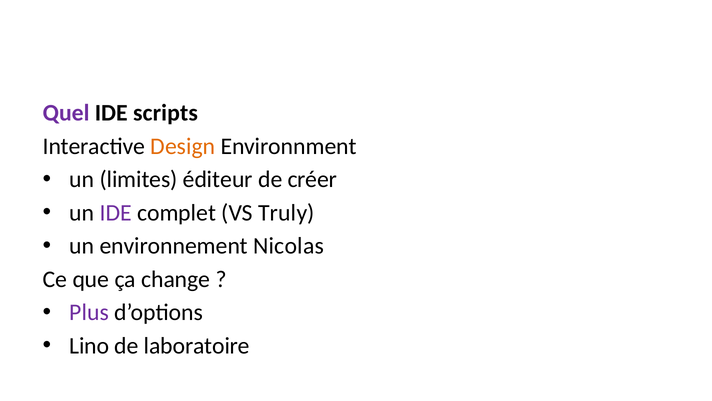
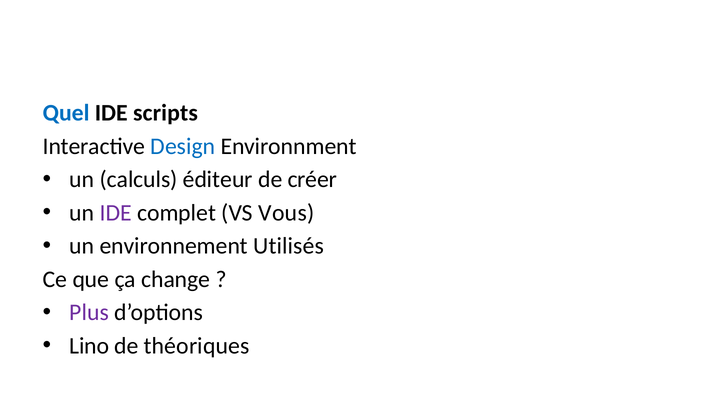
Quel colour: purple -> blue (66, 113)
Design colour: orange -> blue (183, 146)
limites: limites -> calculs (139, 179)
Truly: Truly -> Vous (286, 213)
Nicolas: Nicolas -> Utilisés (289, 246)
laboratoire: laboratoire -> théoriques (197, 345)
